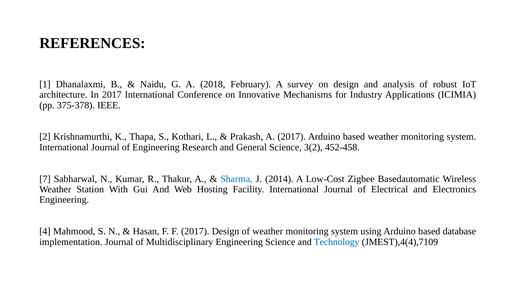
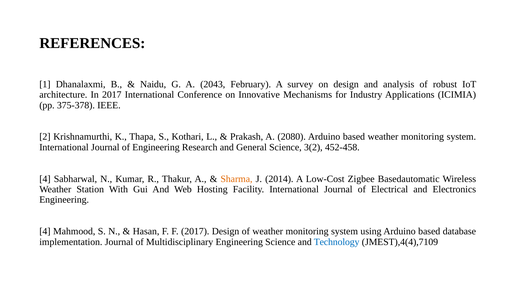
2018: 2018 -> 2043 (213, 84)
A 2017: 2017 -> 2080 (292, 137)
7: 7 -> 4 (45, 179)
Sharma colour: blue -> orange (236, 179)
